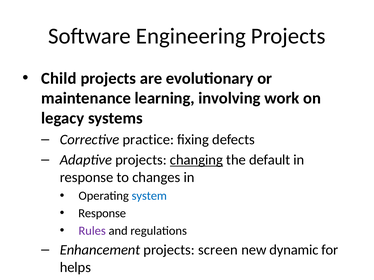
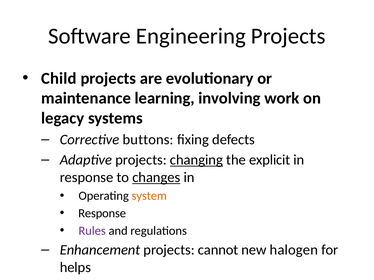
practice: practice -> buttons (148, 140)
default: default -> explicit (270, 160)
changes underline: none -> present (156, 178)
system colour: blue -> orange (149, 196)
screen: screen -> cannot (218, 250)
dynamic: dynamic -> halogen (294, 250)
